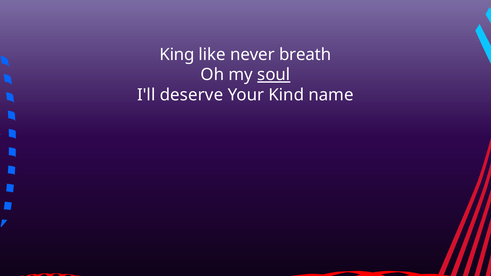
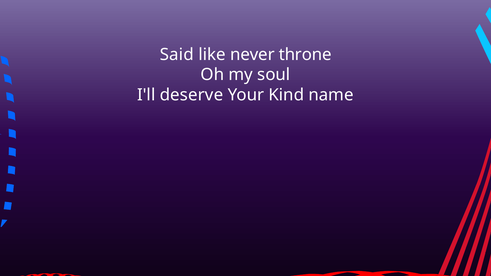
King: King -> Said (177, 55)
breath: breath -> throne (305, 55)
soul underline: present -> none (274, 75)
